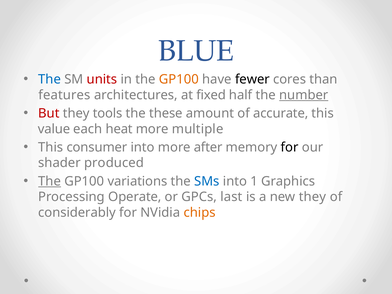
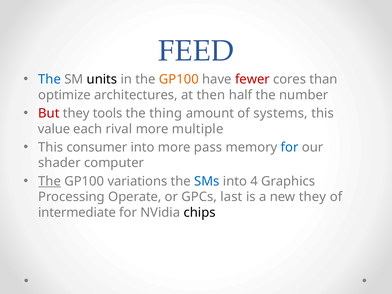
BLUE: BLUE -> FEED (196, 51)
units colour: red -> black (102, 79)
fewer colour: black -> red (252, 79)
features: features -> optimize (65, 95)
fixed: fixed -> then (211, 95)
number underline: present -> none (304, 95)
these: these -> thing (166, 113)
accurate: accurate -> systems (281, 113)
heat: heat -> rival (119, 129)
after: after -> pass (208, 147)
for colour: black -> blue (290, 147)
produced: produced -> computer (114, 163)
1: 1 -> 4 (254, 181)
considerably: considerably -> intermediate (77, 213)
chips colour: orange -> black (200, 213)
